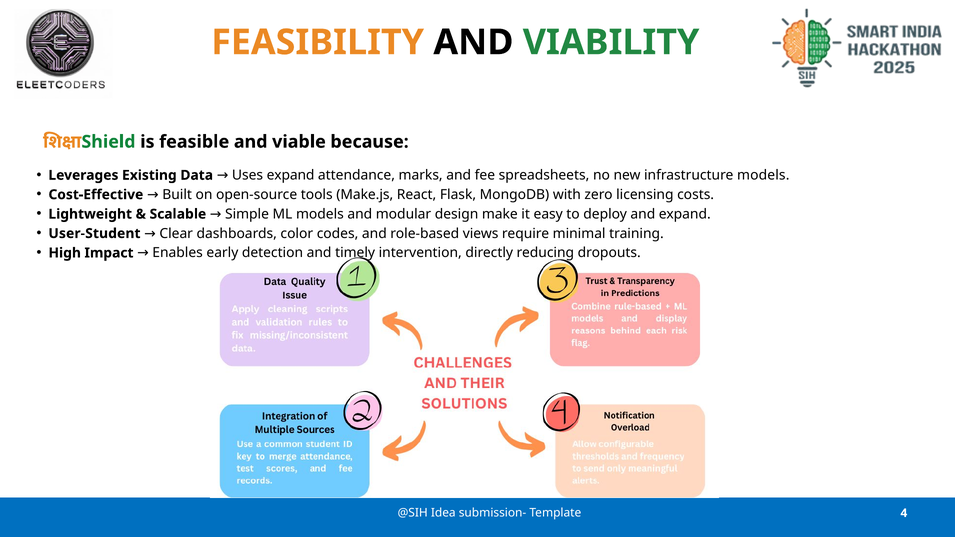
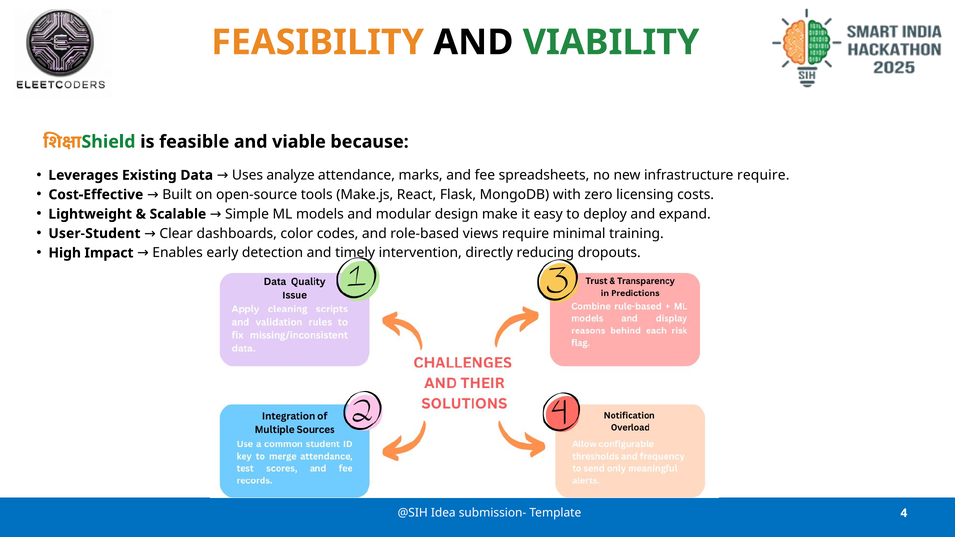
Uses expand: expand -> analyze (291, 175)
infrastructure models: models -> require (763, 175)
